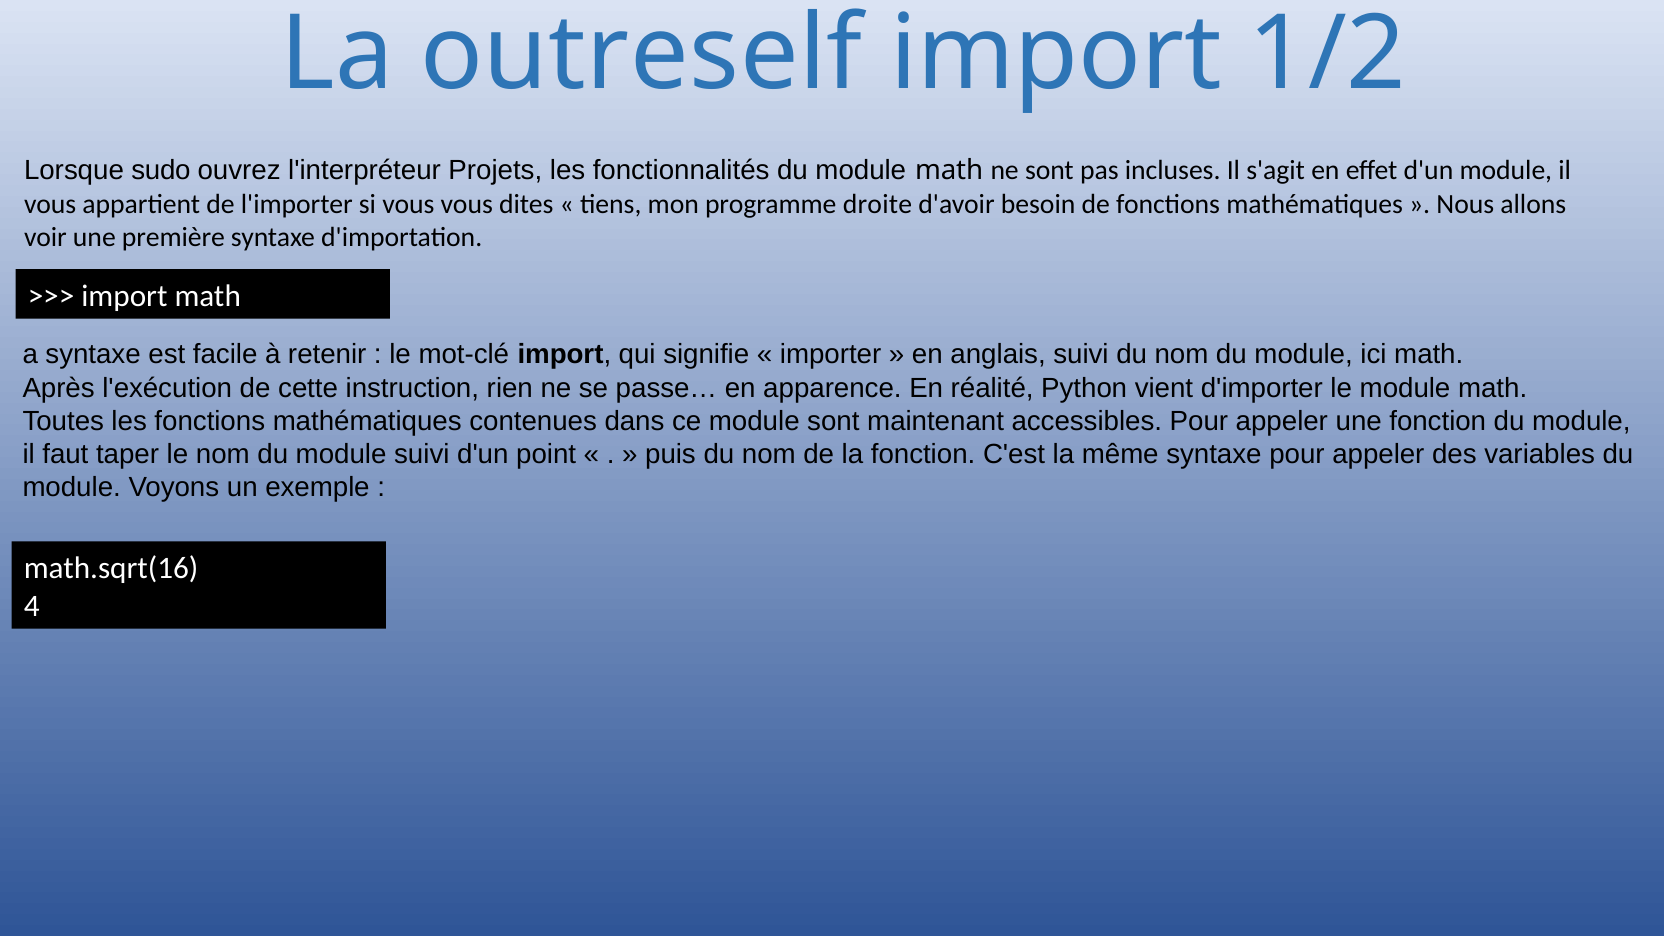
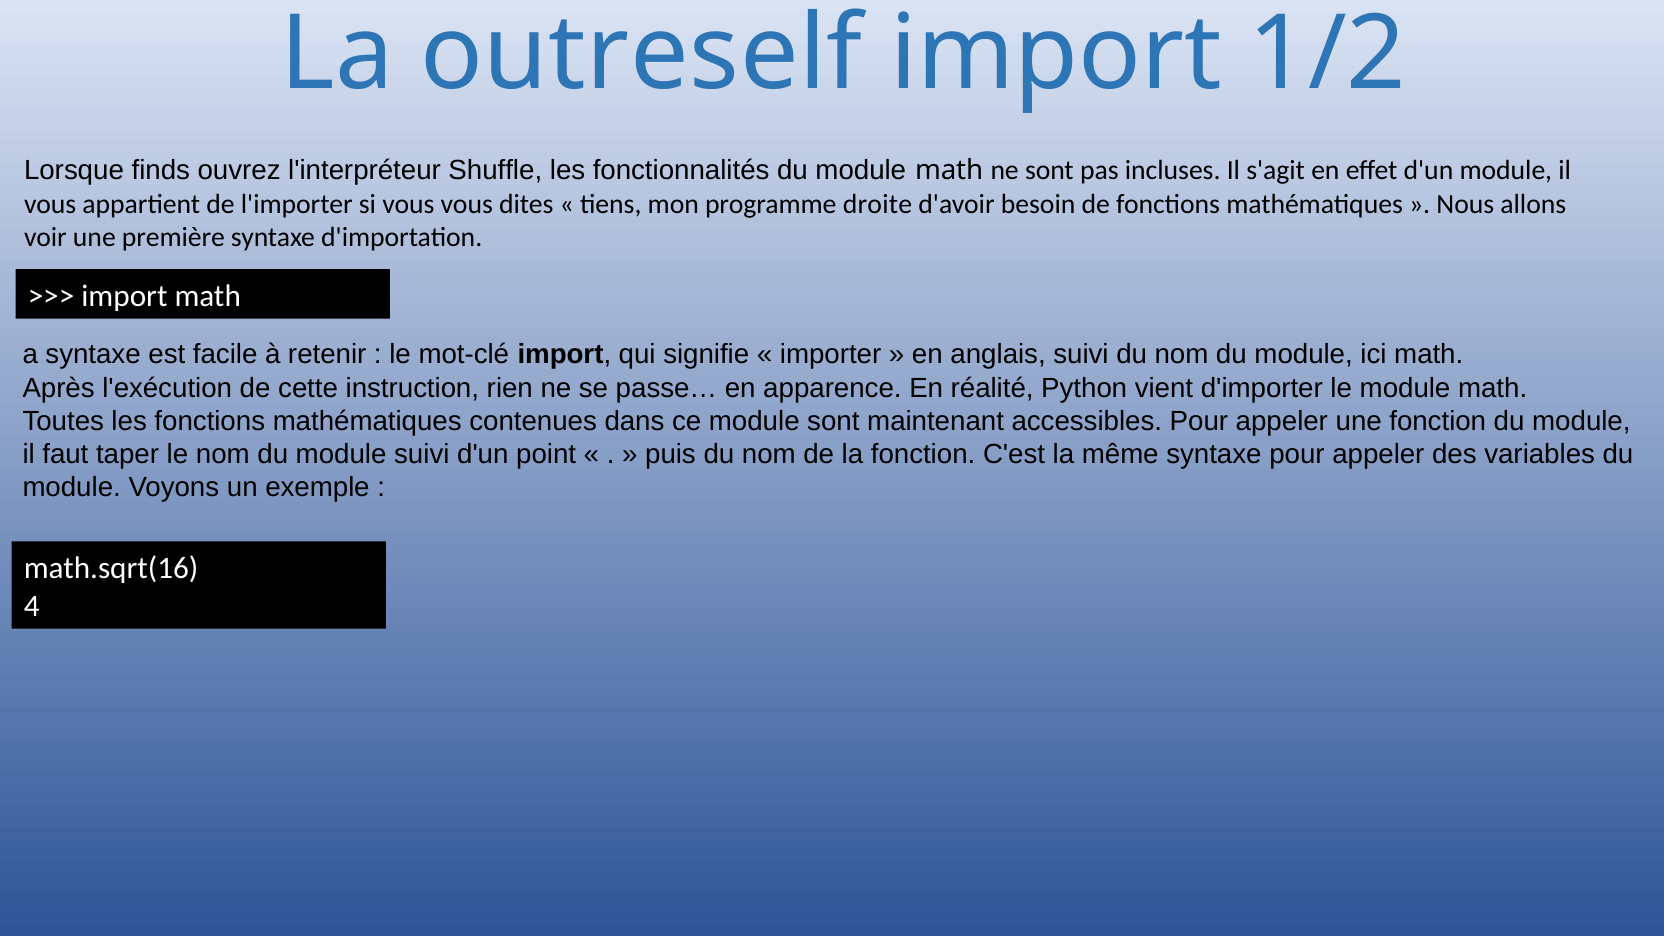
sudo: sudo -> finds (161, 171)
Projets: Projets -> Shuffle (495, 171)
